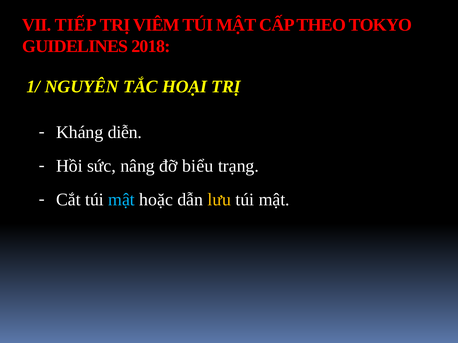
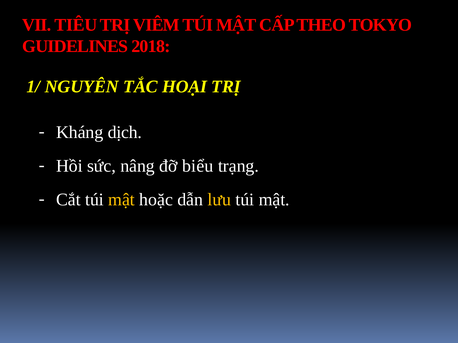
TIẾP: TIẾP -> TIÊU (76, 25)
diễn: diễn -> dịch (125, 133)
mật colour: light blue -> yellow (122, 200)
